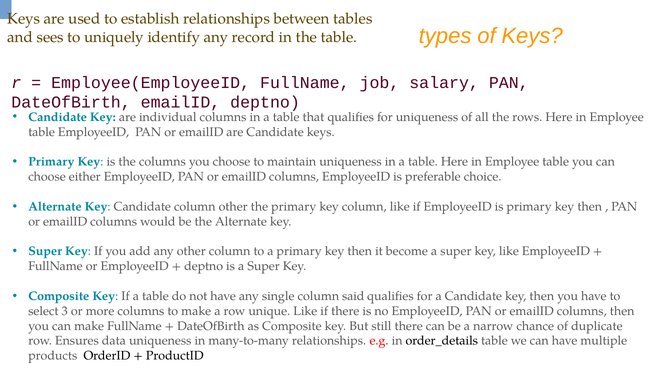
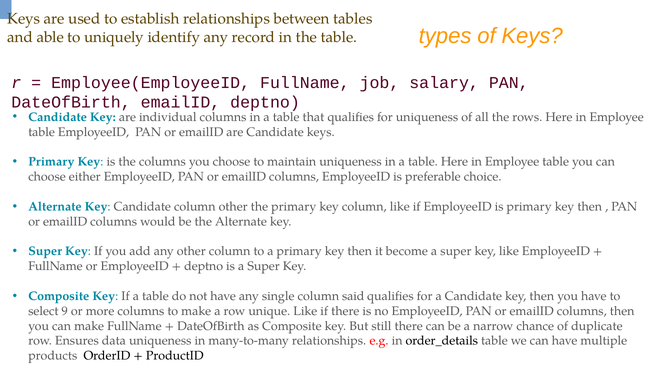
sees: sees -> able (50, 37)
3: 3 -> 9 (65, 311)
